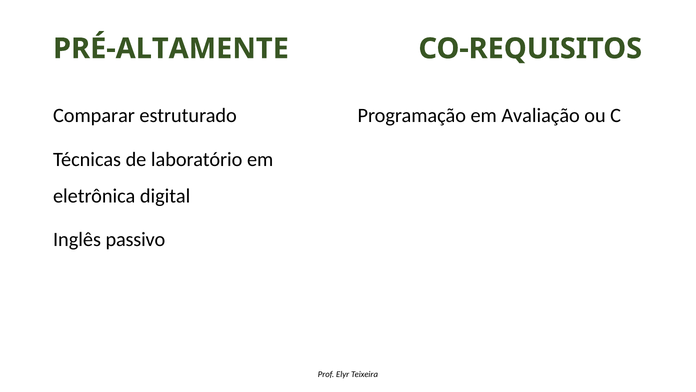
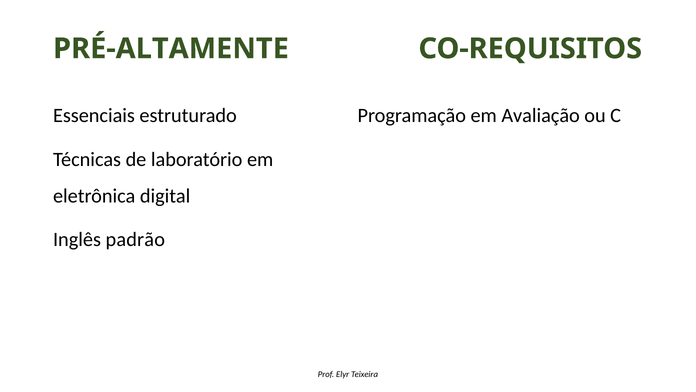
Comparar: Comparar -> Essenciais (94, 115)
passivo: passivo -> padrão (135, 239)
